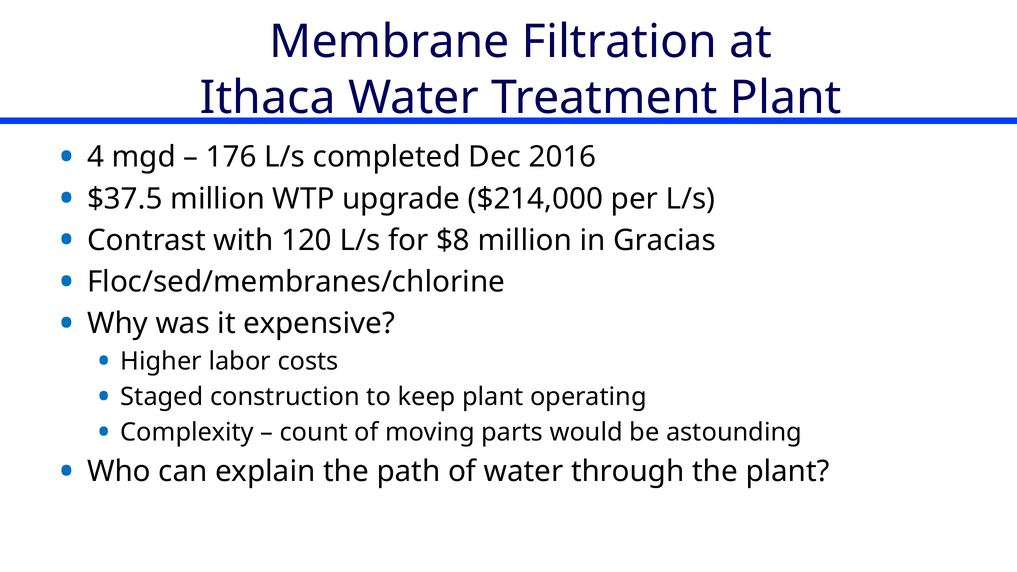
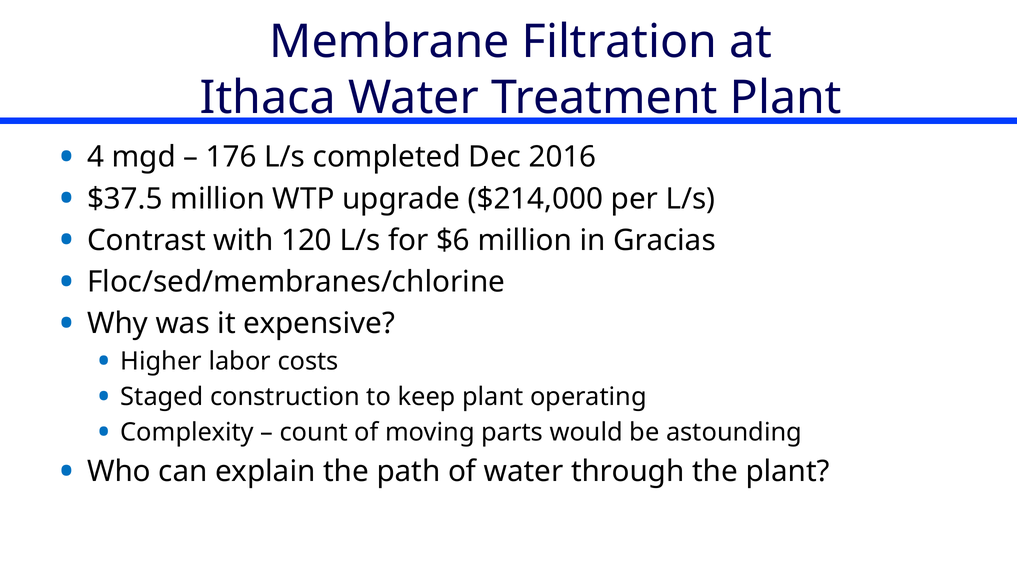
$8: $8 -> $6 (453, 240)
